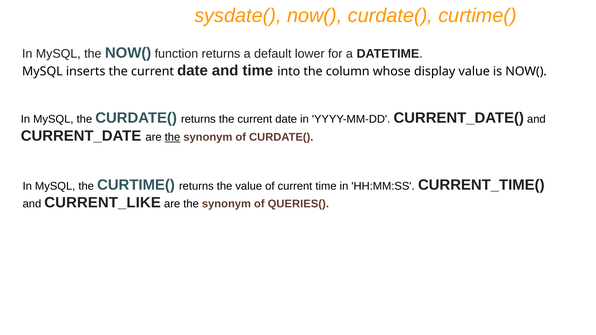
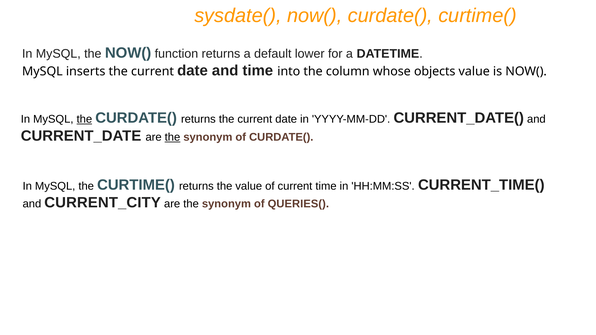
display: display -> objects (435, 72)
the underline: none -> present (84, 119)
CURRENT_LIKE: CURRENT_LIKE -> CURRENT_CITY (103, 203)
